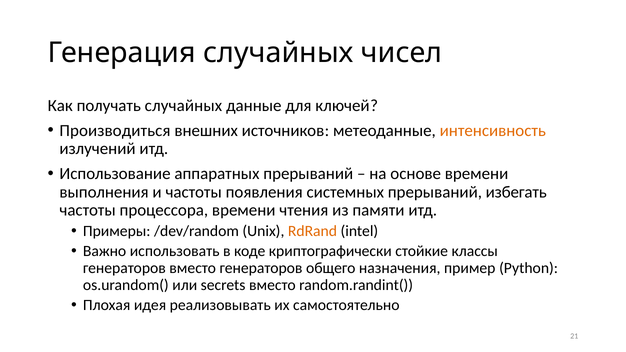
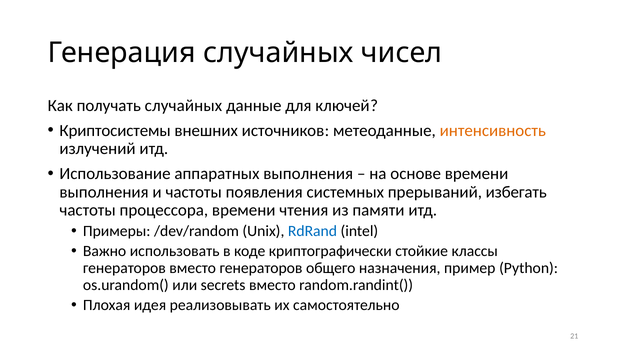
Производиться: Производиться -> Криптосистемы (115, 131)
аппаратных прерываний: прерываний -> выполнения (308, 174)
RdRand colour: orange -> blue (312, 231)
